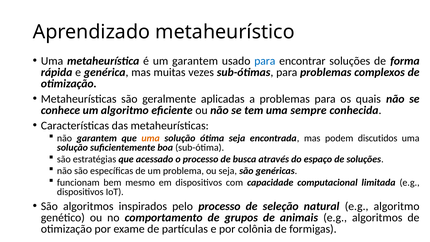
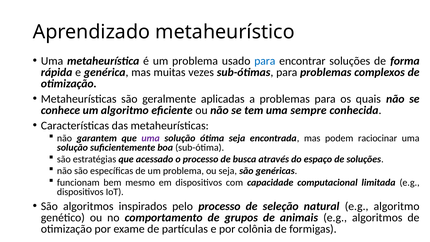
é um garantem: garantem -> problema (195, 61)
uma colour: orange -> purple (151, 138)
discutidos: discutidos -> raciocinar (378, 138)
